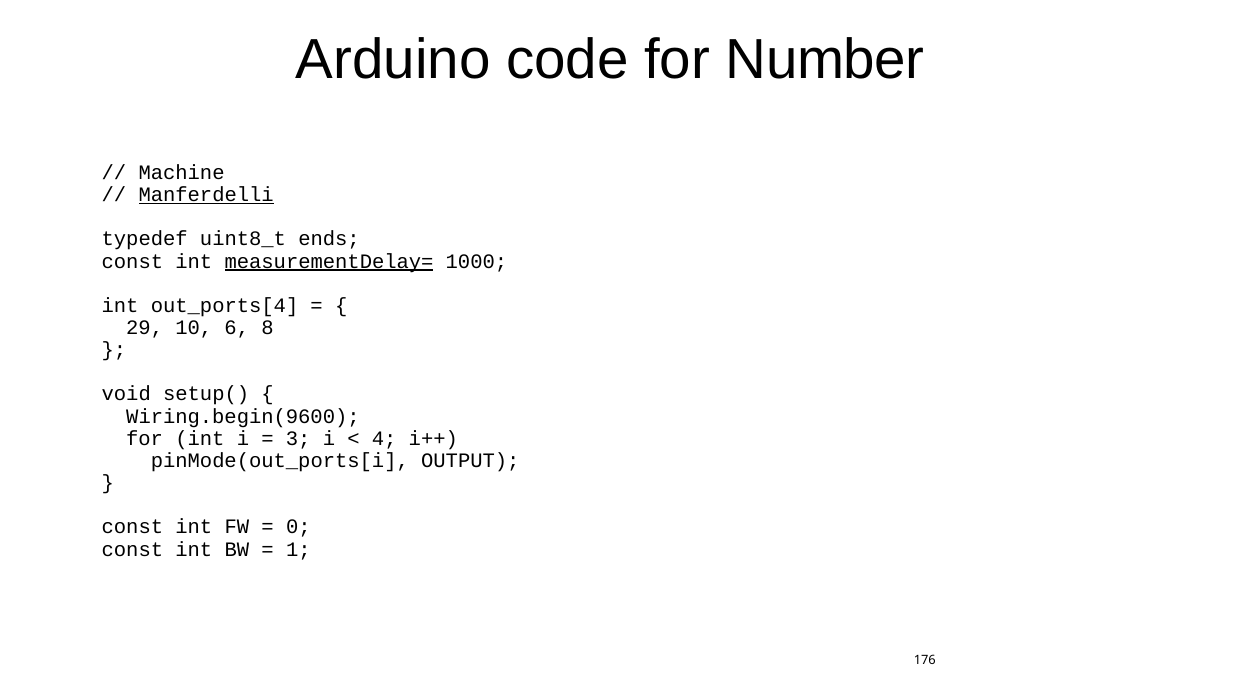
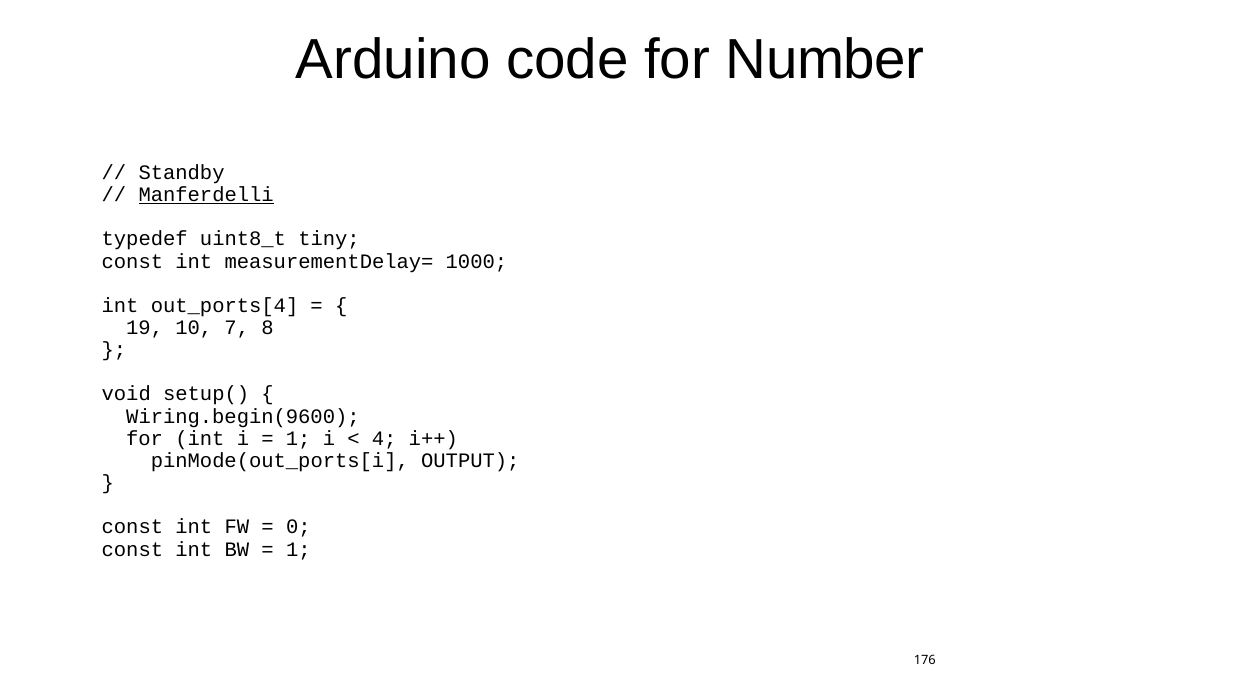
Machine: Machine -> Standby (182, 173)
ends: ends -> tiny (329, 239)
measurementDelay= underline: present -> none (329, 261)
29: 29 -> 19 (145, 328)
6: 6 -> 7 (237, 328)
3: 3 -> 1 (298, 439)
